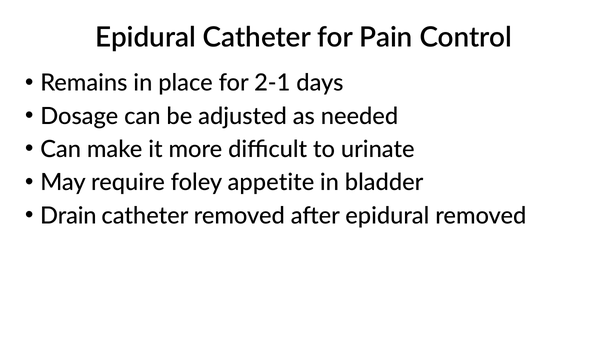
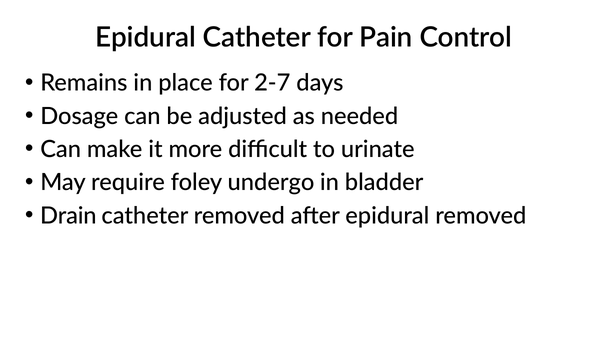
2-1: 2-1 -> 2-7 (272, 83)
appetite: appetite -> undergo (271, 182)
